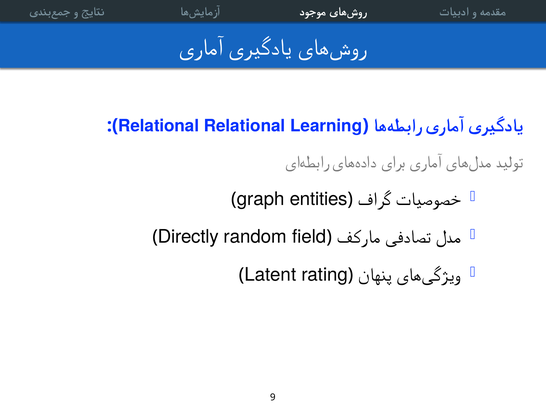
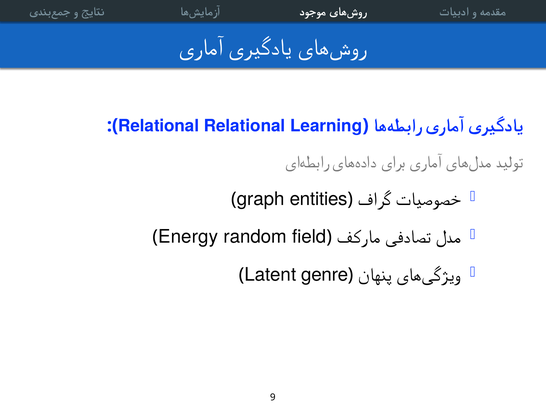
Directly: Directly -> Energy (188, 237)
rating: rating -> genre (325, 274)
